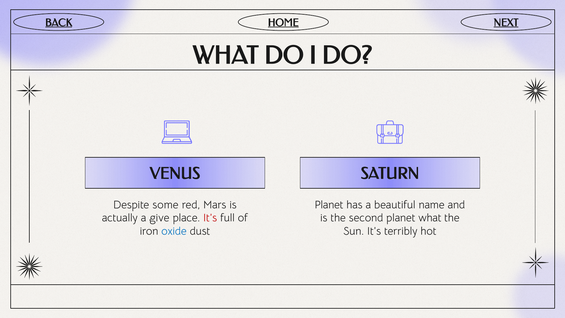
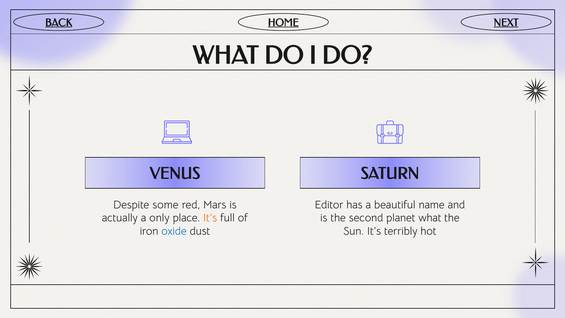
Planet: Planet -> Editor (329, 205)
give: give -> only (159, 218)
It’s colour: red -> orange (210, 218)
